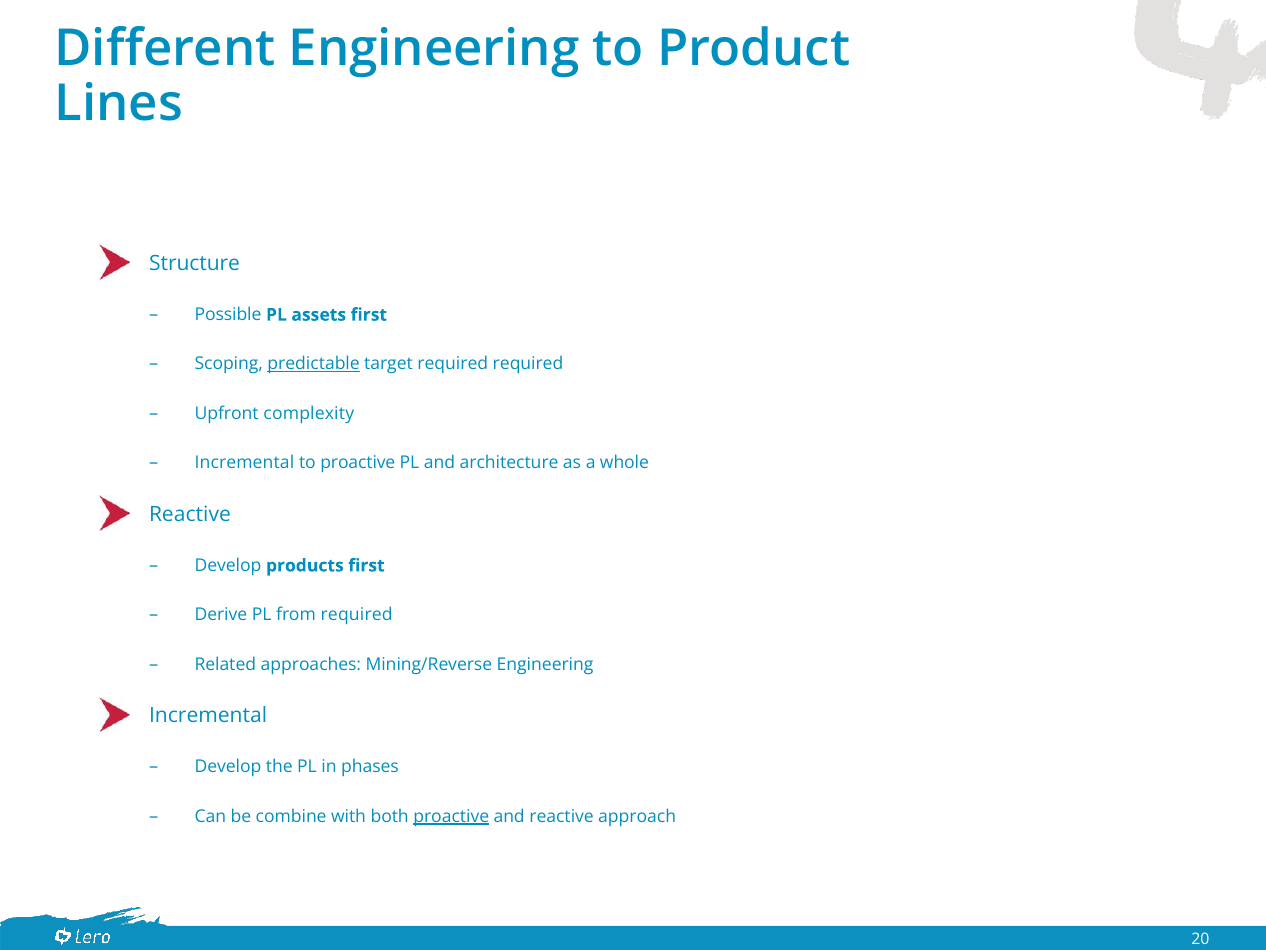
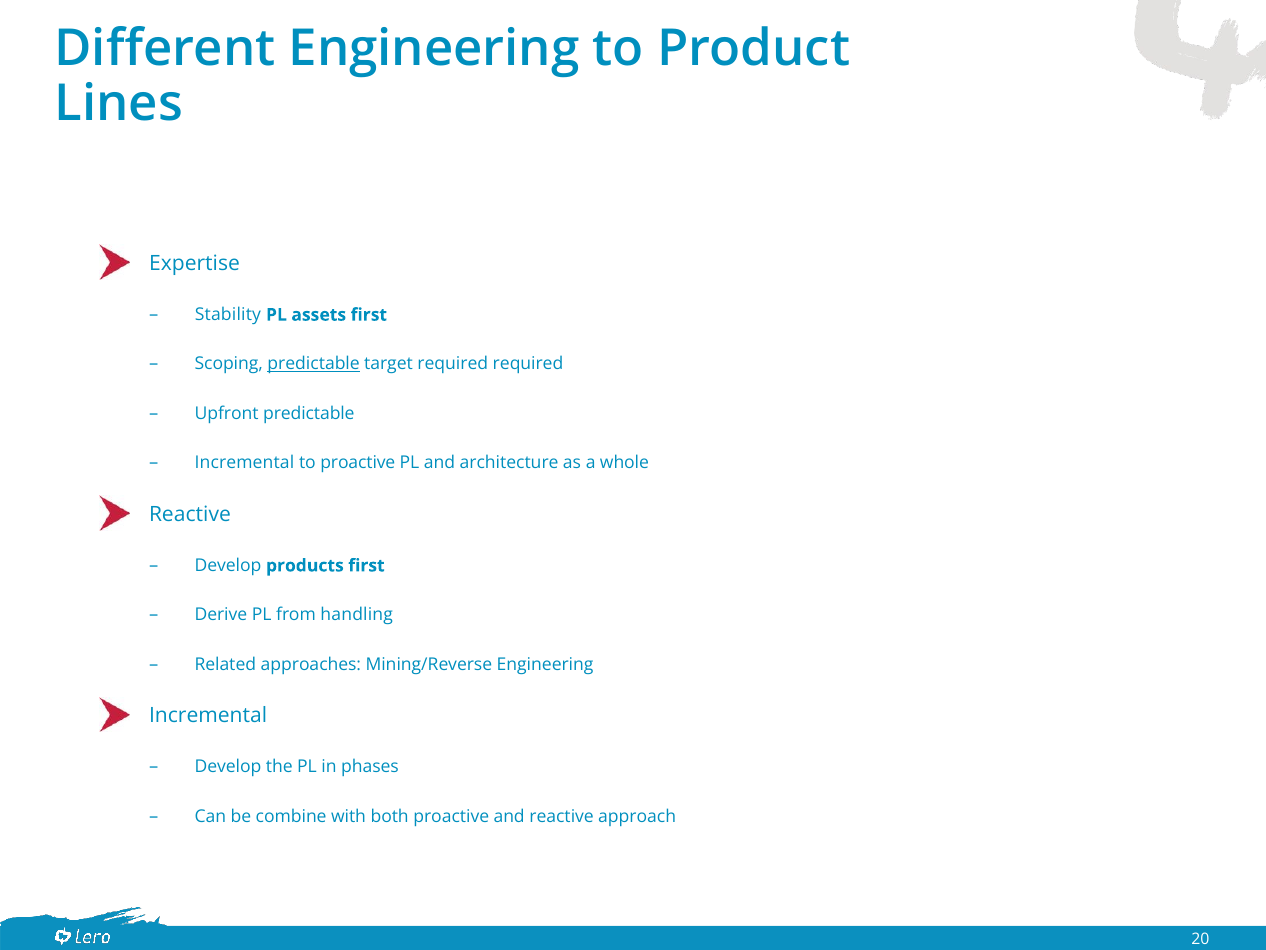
Structure: Structure -> Expertise (195, 264)
Possible: Possible -> Stability (228, 315)
Upfront complexity: complexity -> predictable (309, 413)
from required: required -> handling (357, 615)
proactive underline: present -> none (451, 816)
